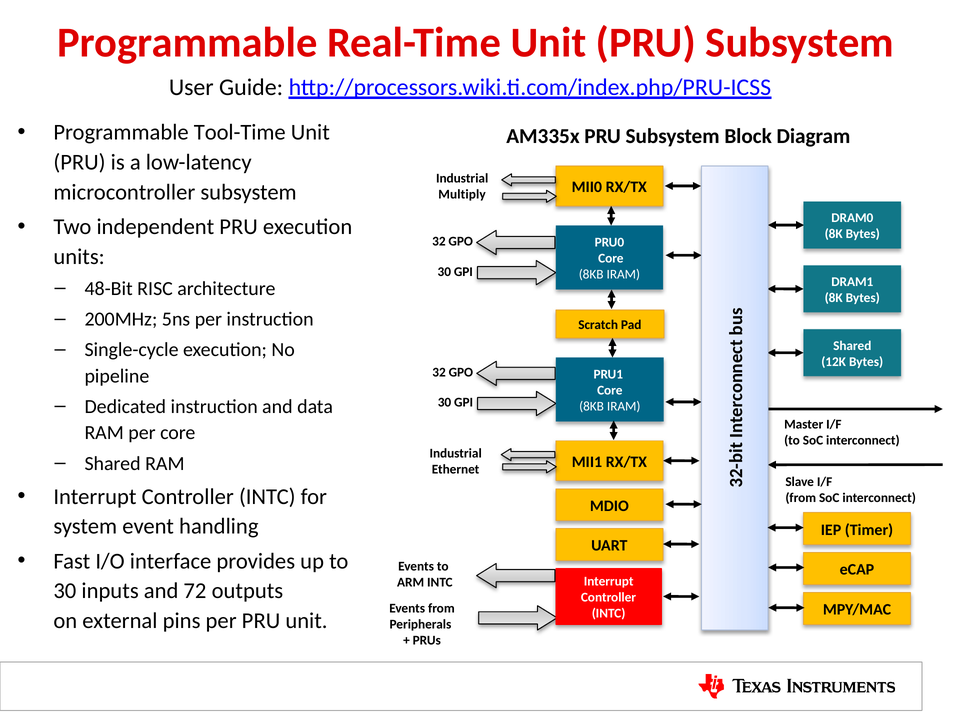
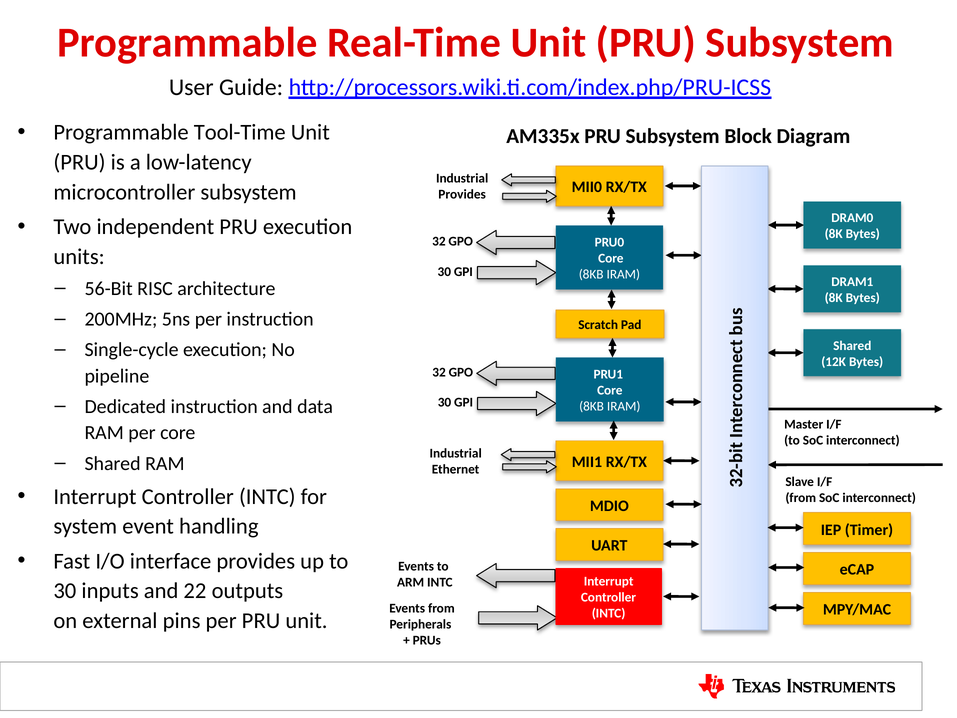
Multiply: Multiply -> Provides (462, 194)
48-Bit: 48-Bit -> 56-Bit (109, 288)
72: 72 -> 22 (195, 591)
